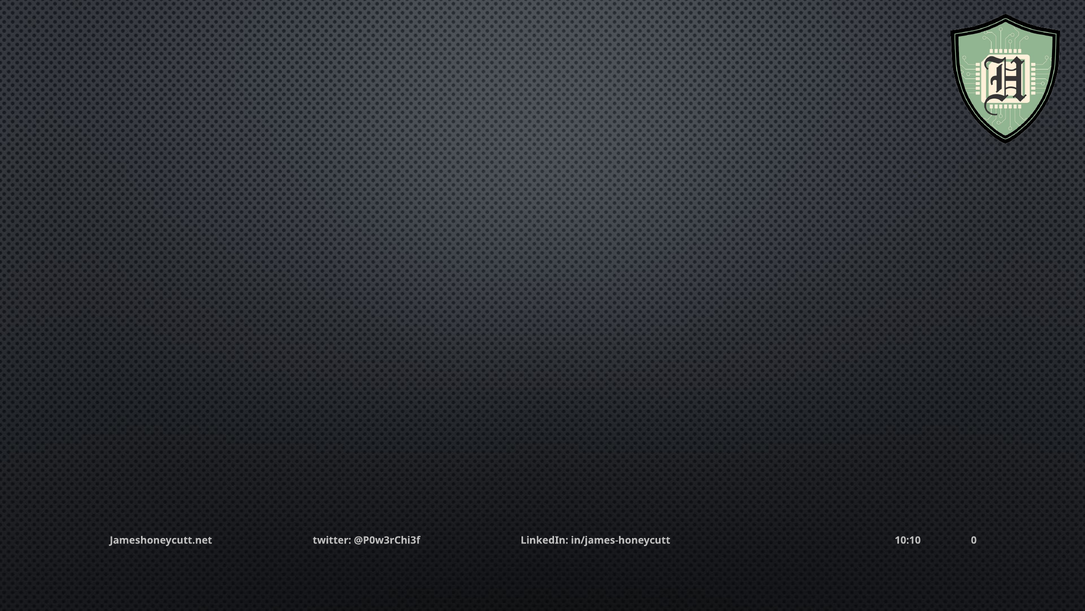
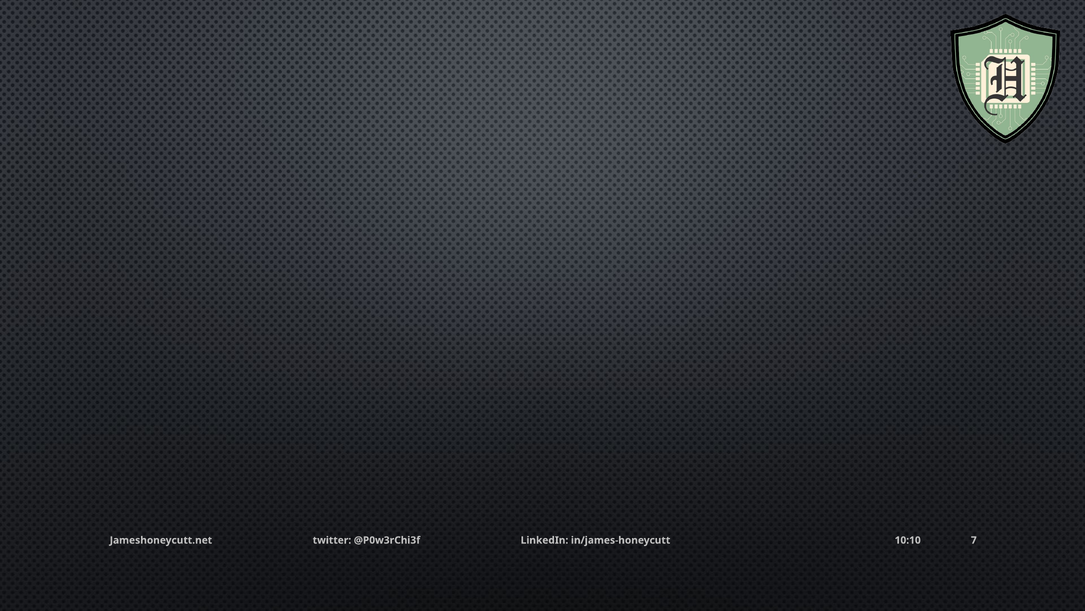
0: 0 -> 7 (974, 540)
